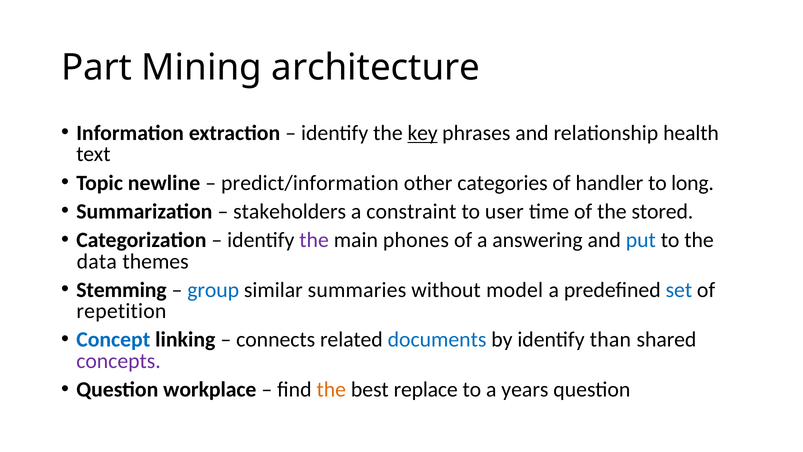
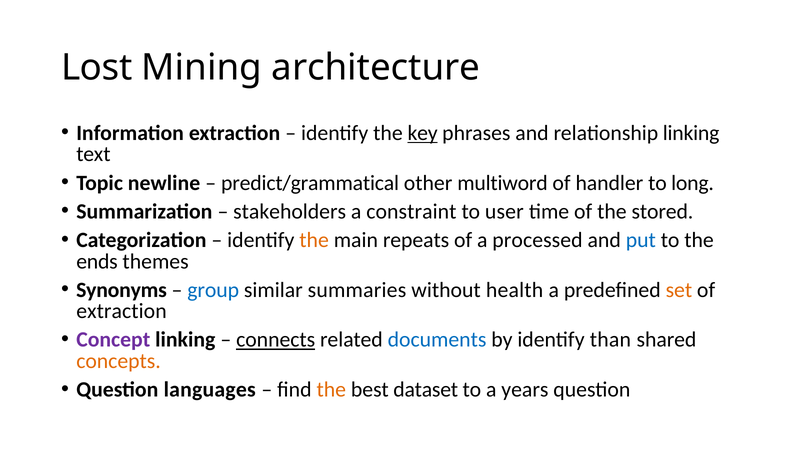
Part: Part -> Lost (97, 67)
relationship health: health -> linking (691, 133)
predict/information: predict/information -> predict/grammatical (310, 183)
categories: categories -> multiword (503, 183)
the colour: purple -> orange (314, 240)
phones: phones -> repeats (416, 240)
answering: answering -> processed (537, 240)
data: data -> ends (97, 261)
Stemming: Stemming -> Synonyms (122, 290)
model: model -> health (515, 290)
set colour: blue -> orange (679, 290)
repetition: repetition -> extraction (121, 311)
Concept colour: blue -> purple (113, 340)
connects underline: none -> present (276, 340)
concepts colour: purple -> orange (119, 361)
workplace: workplace -> languages (210, 389)
replace: replace -> dataset (426, 389)
